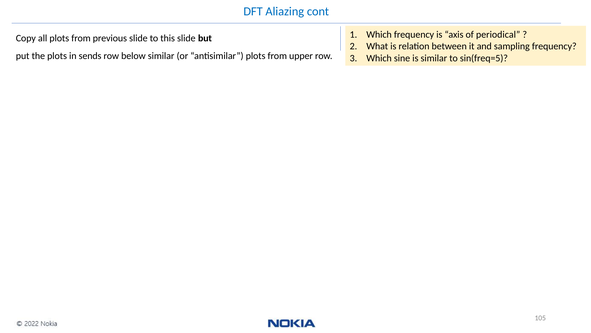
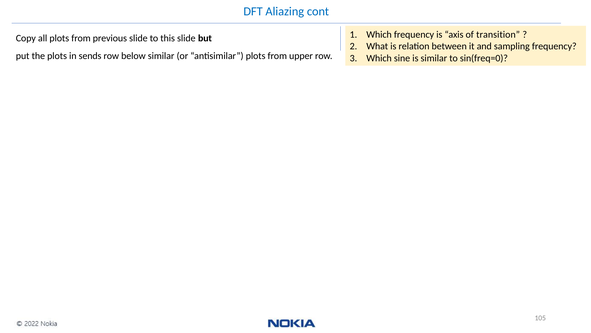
periodical: periodical -> transition (498, 35)
sin(freq=5: sin(freq=5 -> sin(freq=0 (484, 58)
